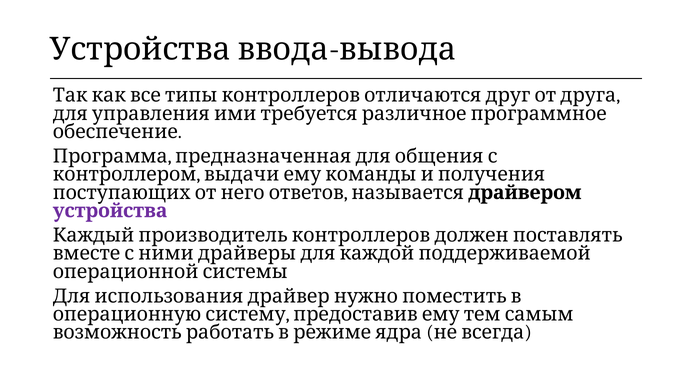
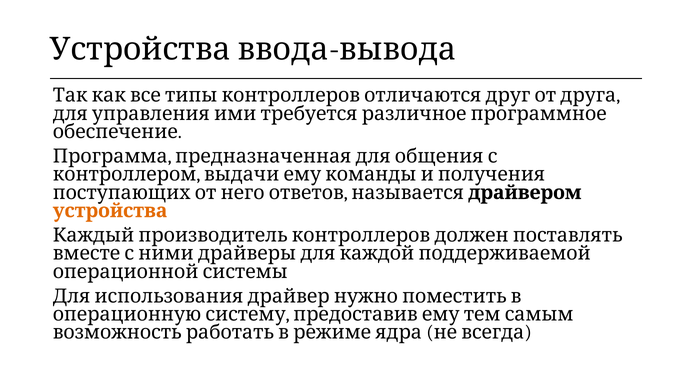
устройства colour: purple -> orange (110, 211)
